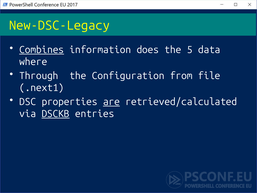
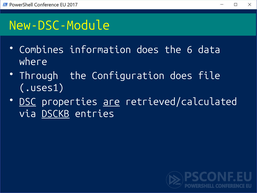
New-DSC-Legacy: New-DSC-Legacy -> New-DSC-Module (60, 25)
Combines underline: present -> none (42, 50)
5: 5 -> 6 (190, 50)
Configuration from: from -> does (181, 76)
.next1: .next1 -> .uses1 (42, 88)
DSC underline: none -> present (28, 102)
